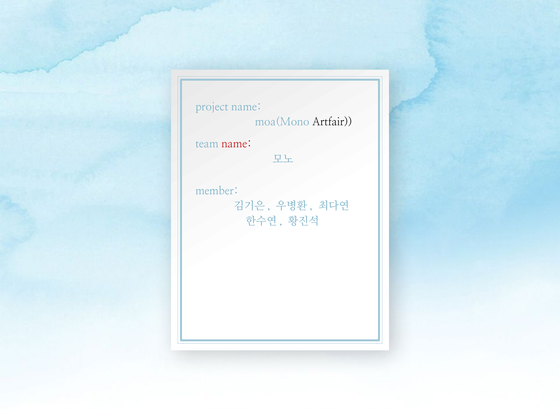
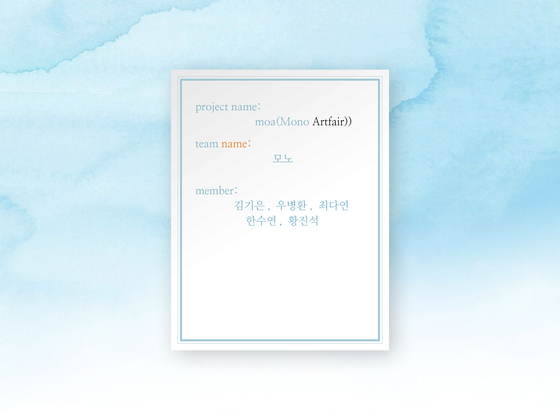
name colour: red -> orange (237, 144)
